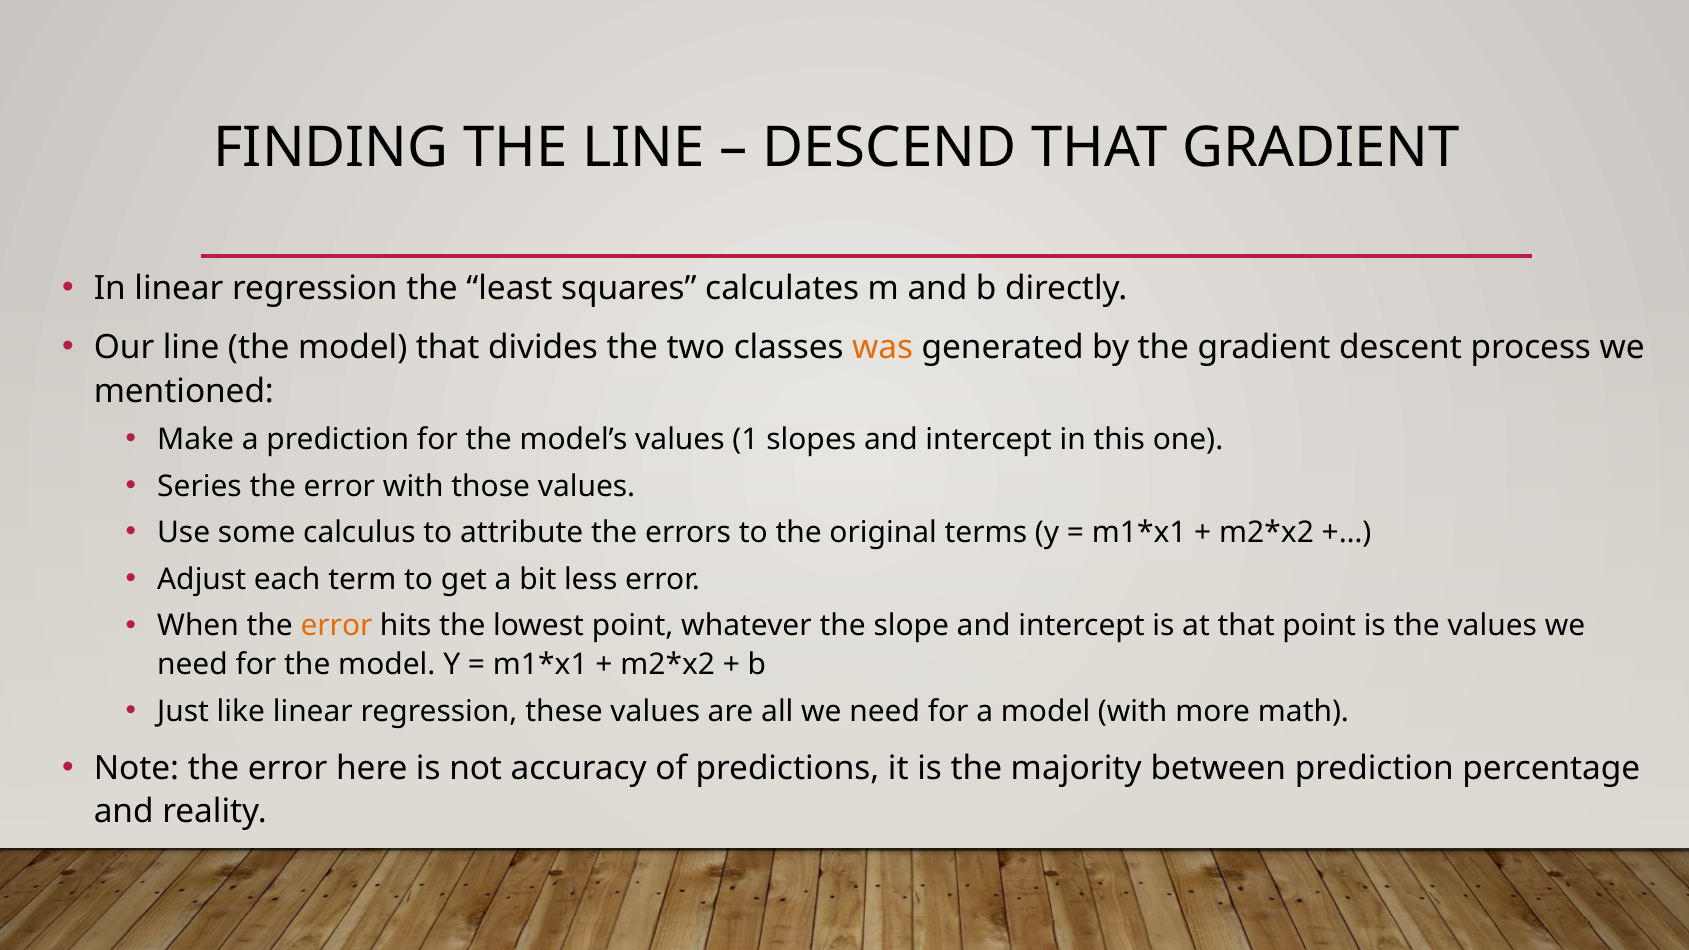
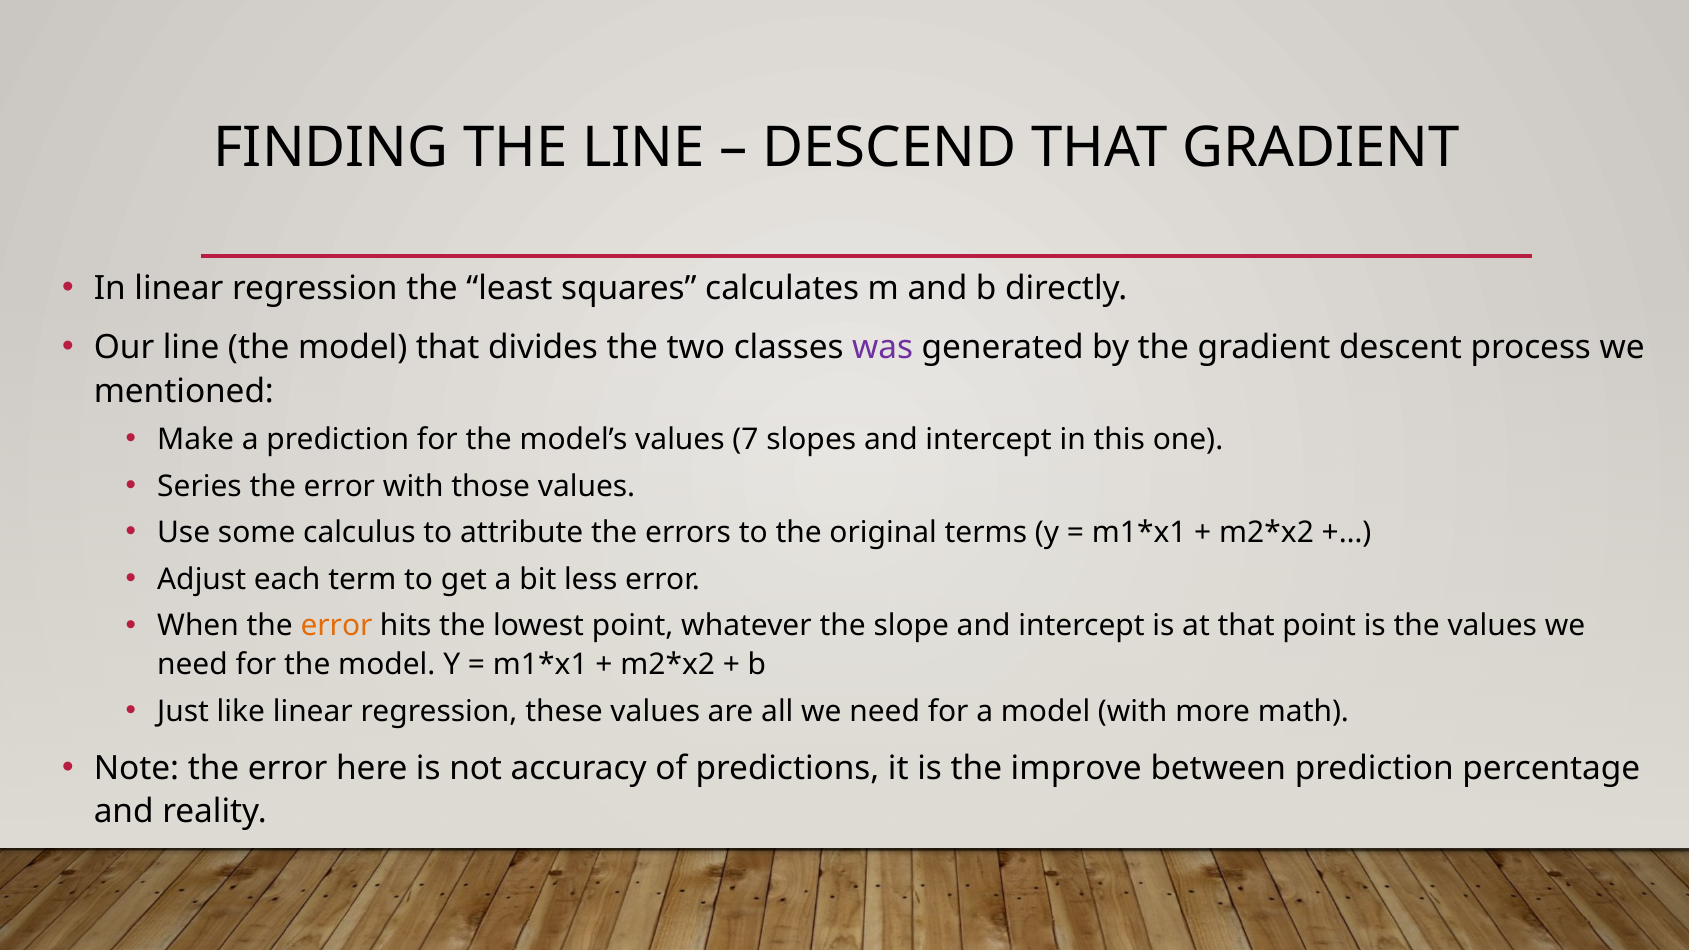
was colour: orange -> purple (883, 348)
1: 1 -> 7 (745, 440)
majority: majority -> improve (1076, 769)
